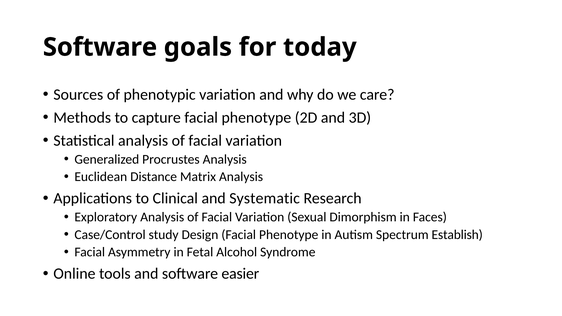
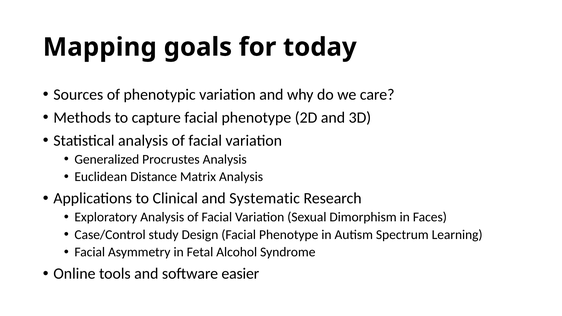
Software: Software -> Mapping (100, 47)
Establish: Establish -> Learning (457, 235)
